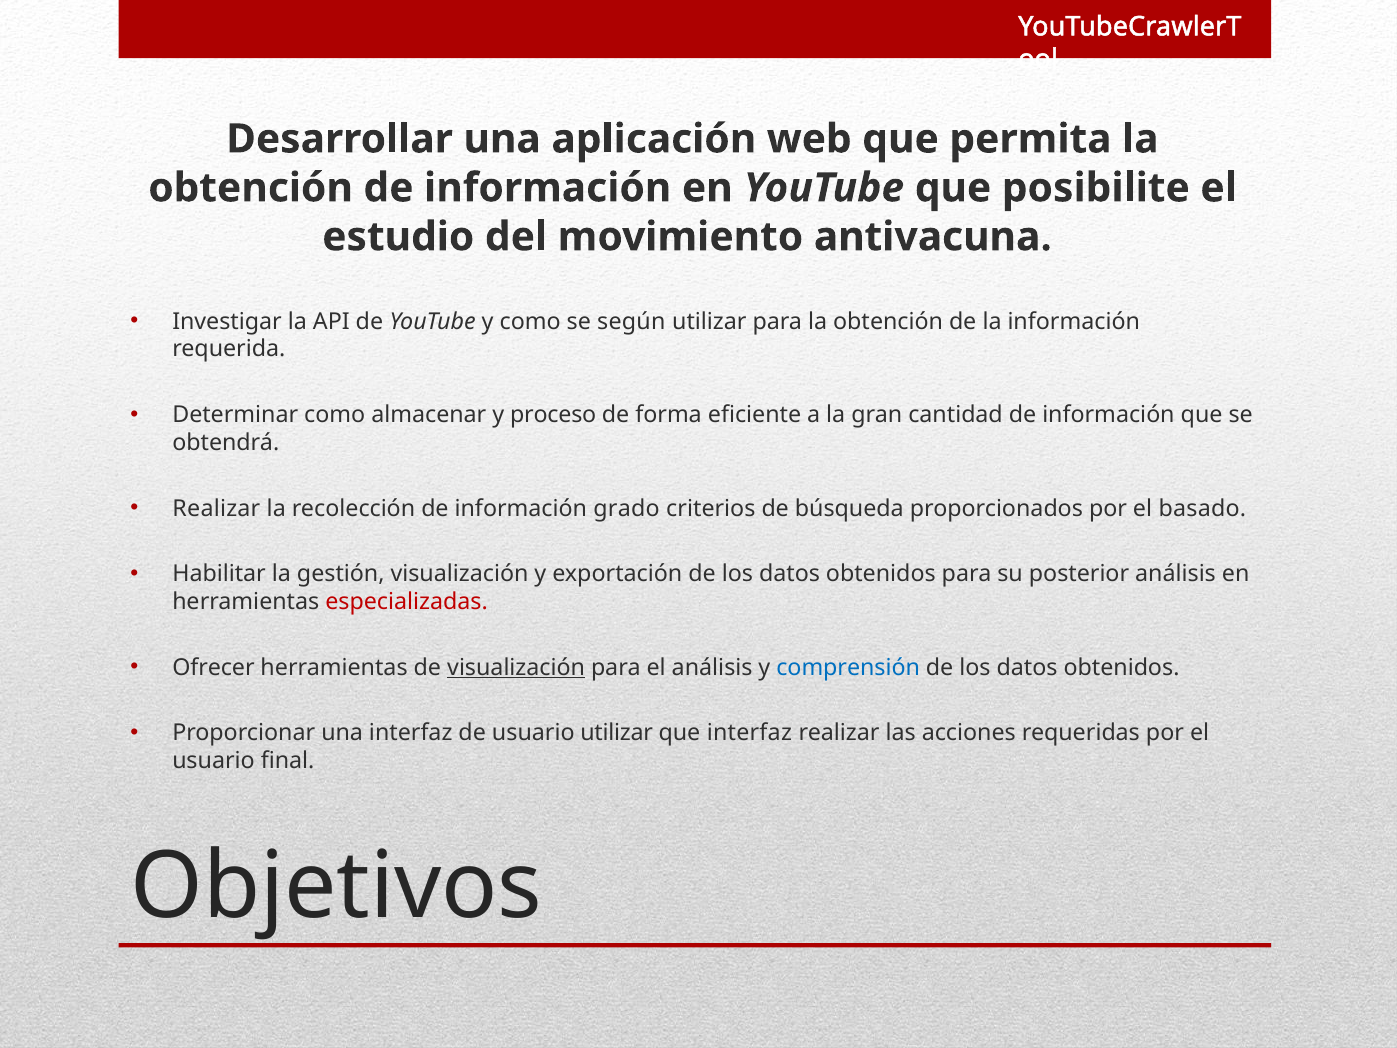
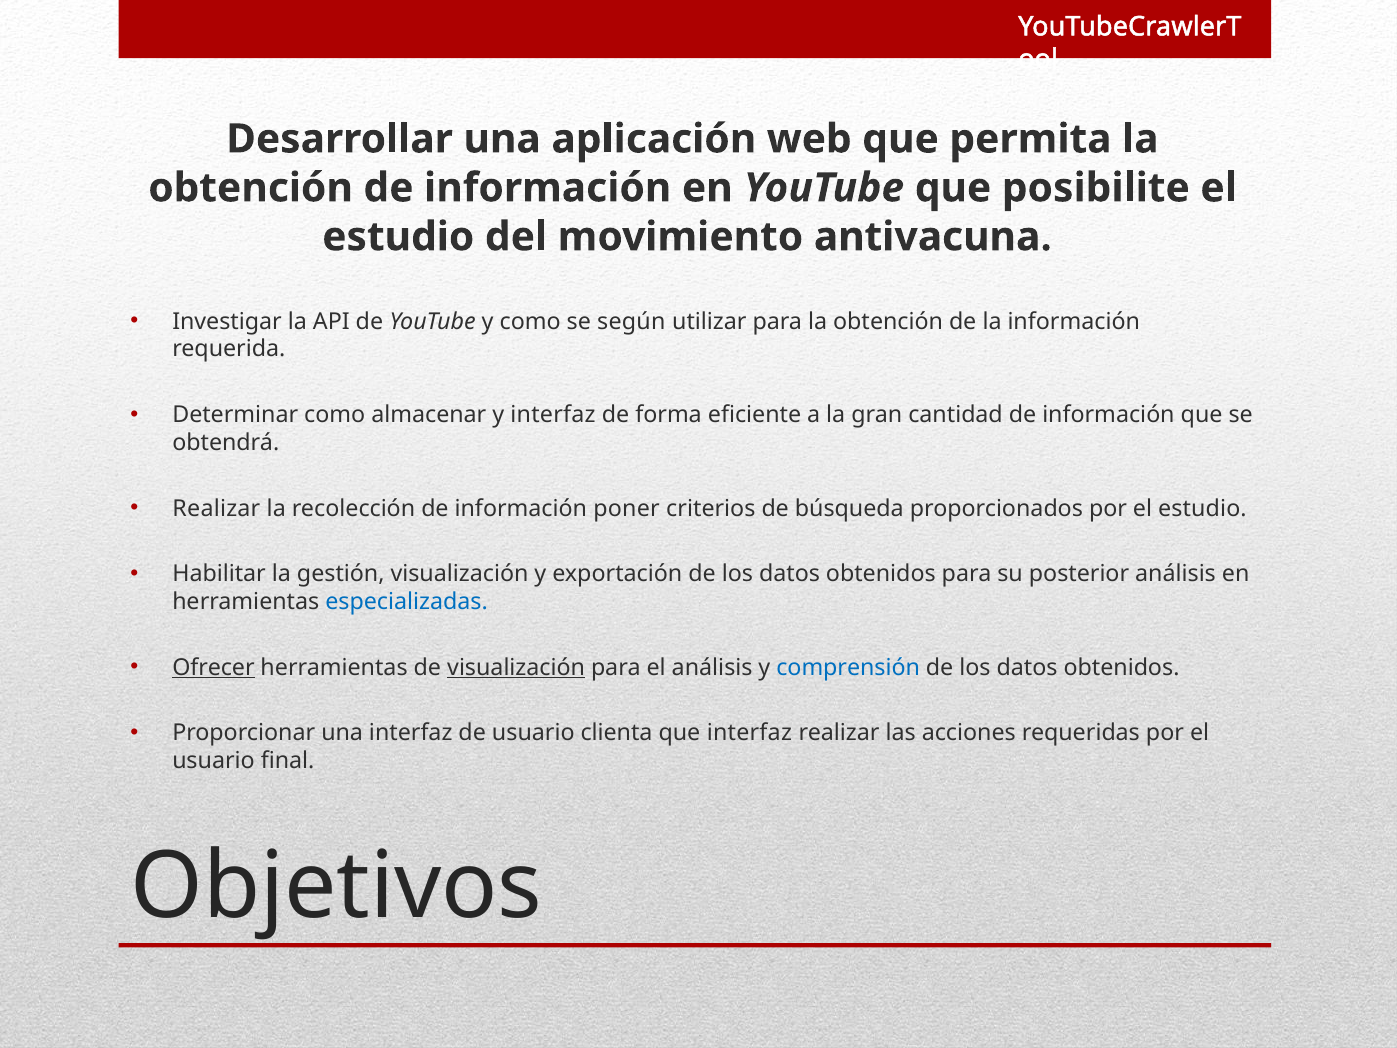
y proceso: proceso -> interfaz (553, 415)
grado: grado -> poner (627, 508)
por el basado: basado -> estudio (1202, 508)
especializadas colour: red -> blue (407, 602)
Ofrecer underline: none -> present (213, 667)
usuario utilizar: utilizar -> clienta (617, 733)
